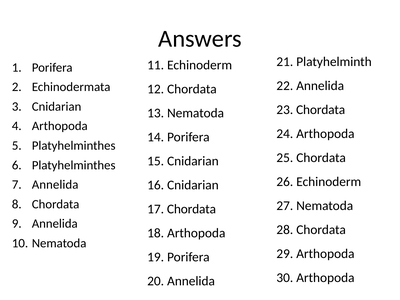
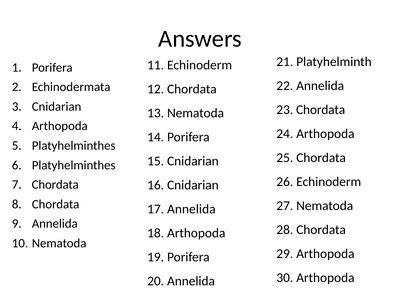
Annelida: Annelida -> Chordata (55, 185)
17 Chordata: Chordata -> Annelida (191, 209)
